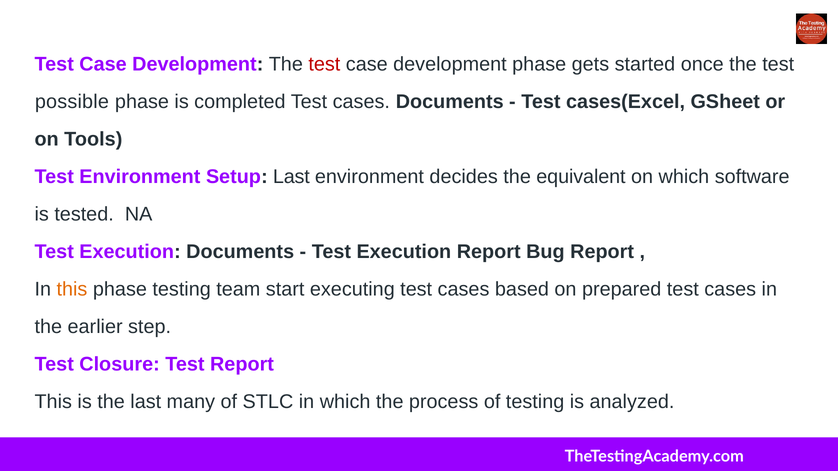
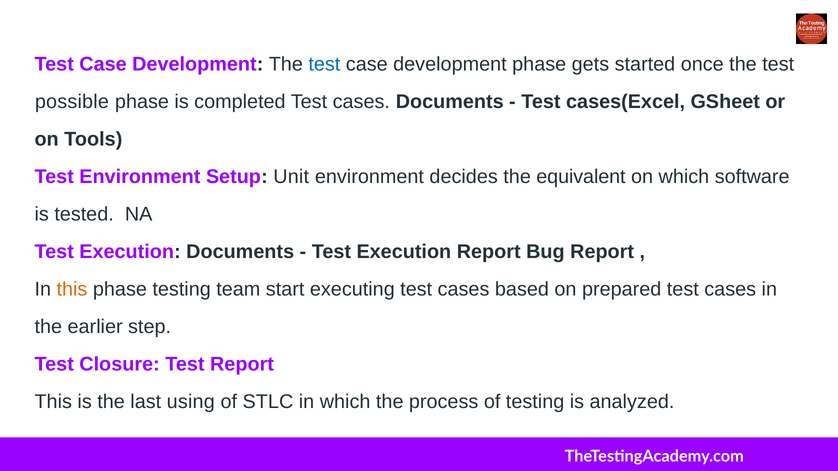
test colour: red -> blue (324, 64)
Setup Last: Last -> Unit (291, 177)
many: many -> using (191, 402)
